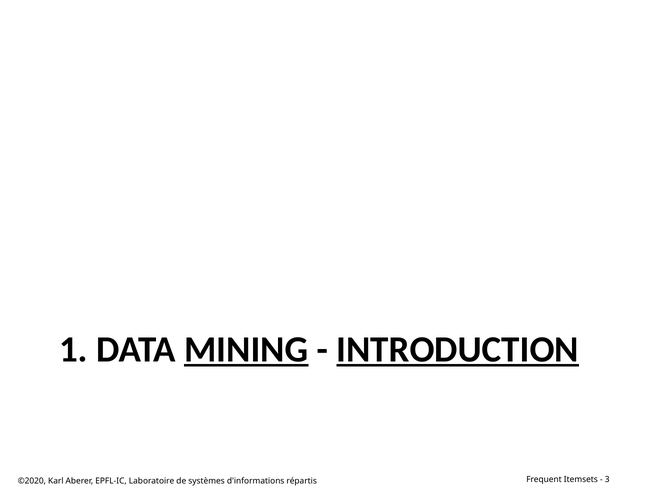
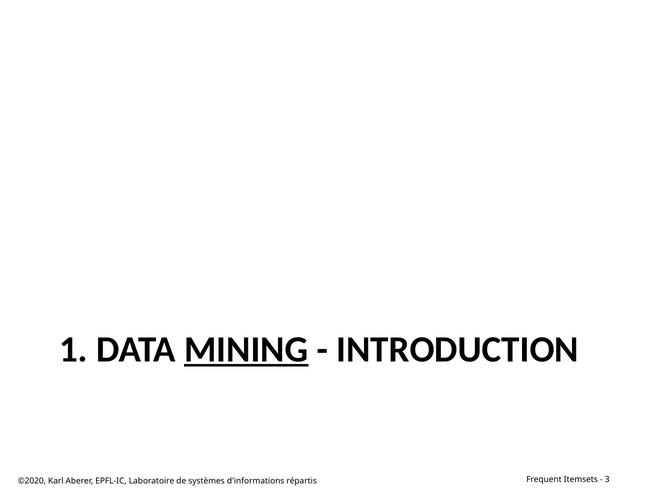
INTRODUCTION underline: present -> none (458, 349)
